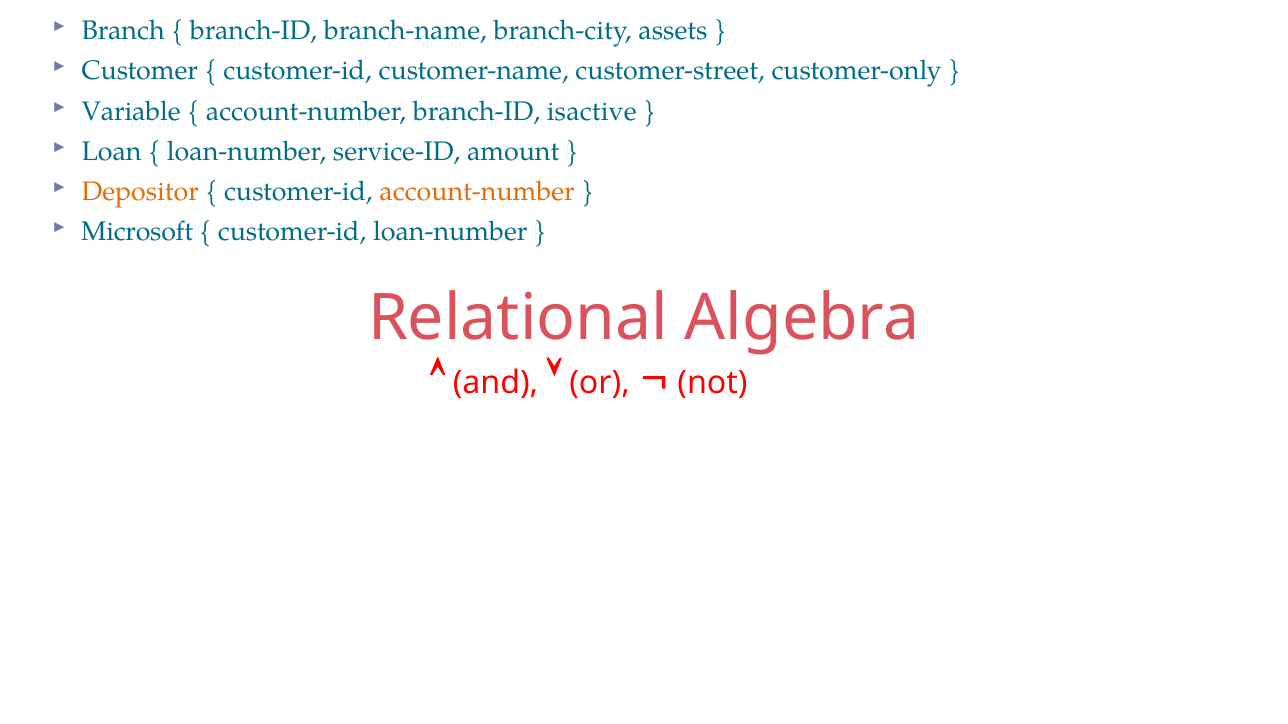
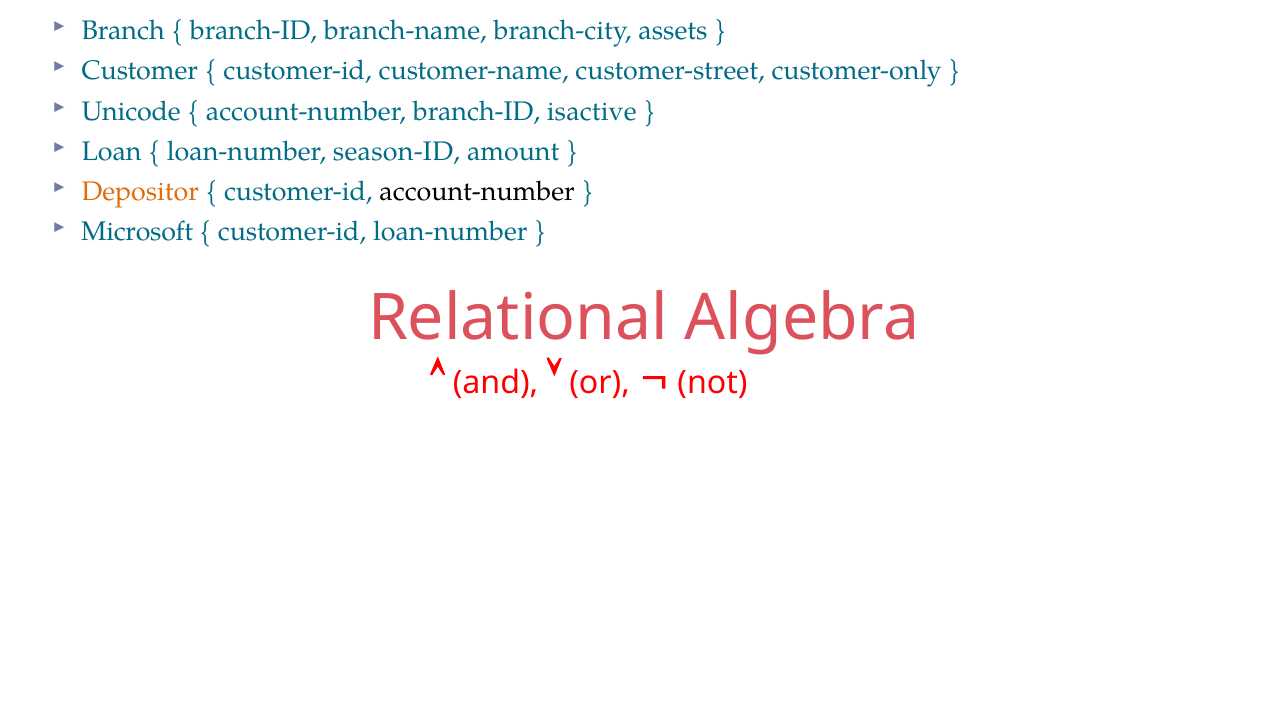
Variable: Variable -> Unicode (131, 111)
service-ID: service-ID -> season-ID (396, 152)
account-number colour: orange -> black (477, 192)
